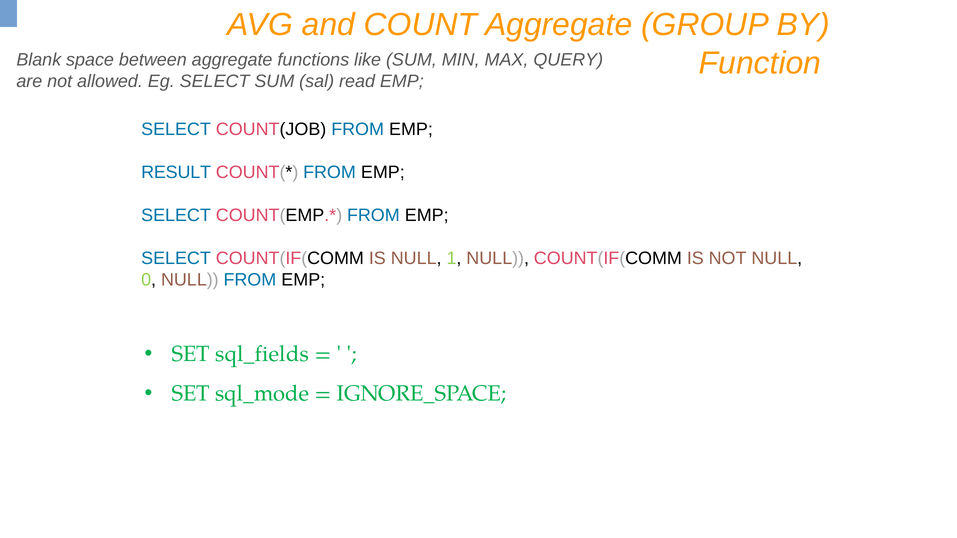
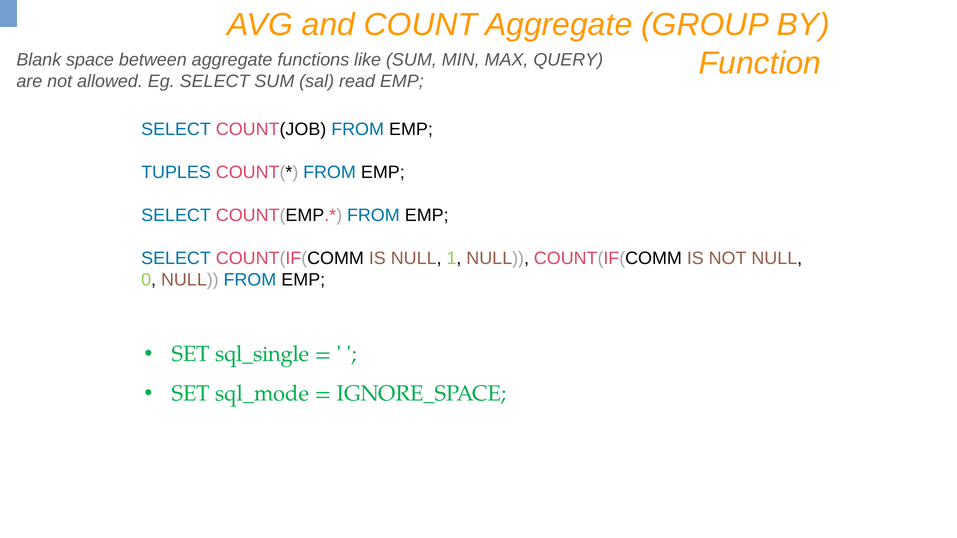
RESULT: RESULT -> TUPLES (176, 172)
sql_fields: sql_fields -> sql_single (262, 354)
